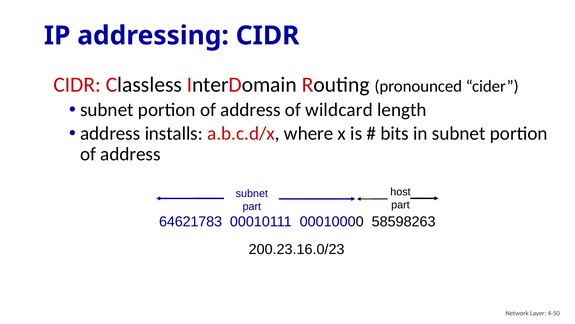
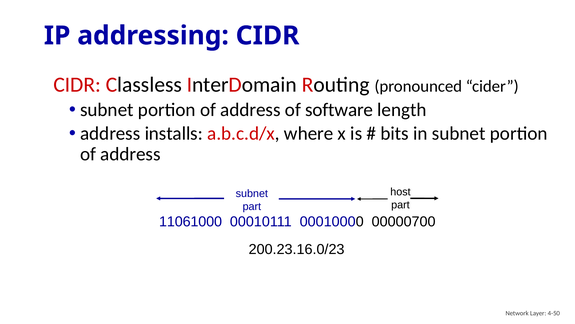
wildcard: wildcard -> software (339, 110)
64621783: 64621783 -> 11061000 (191, 221)
58598263: 58598263 -> 00000700 (404, 221)
